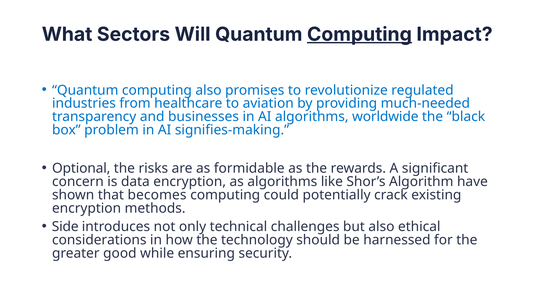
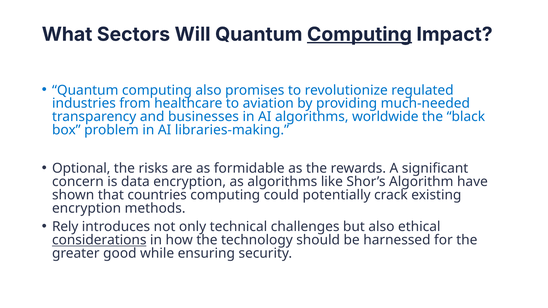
signifies-making: signifies-making -> libraries-making (232, 130)
becomes: becomes -> countries (157, 195)
Side: Side -> Rely (65, 227)
considerations underline: none -> present (99, 240)
